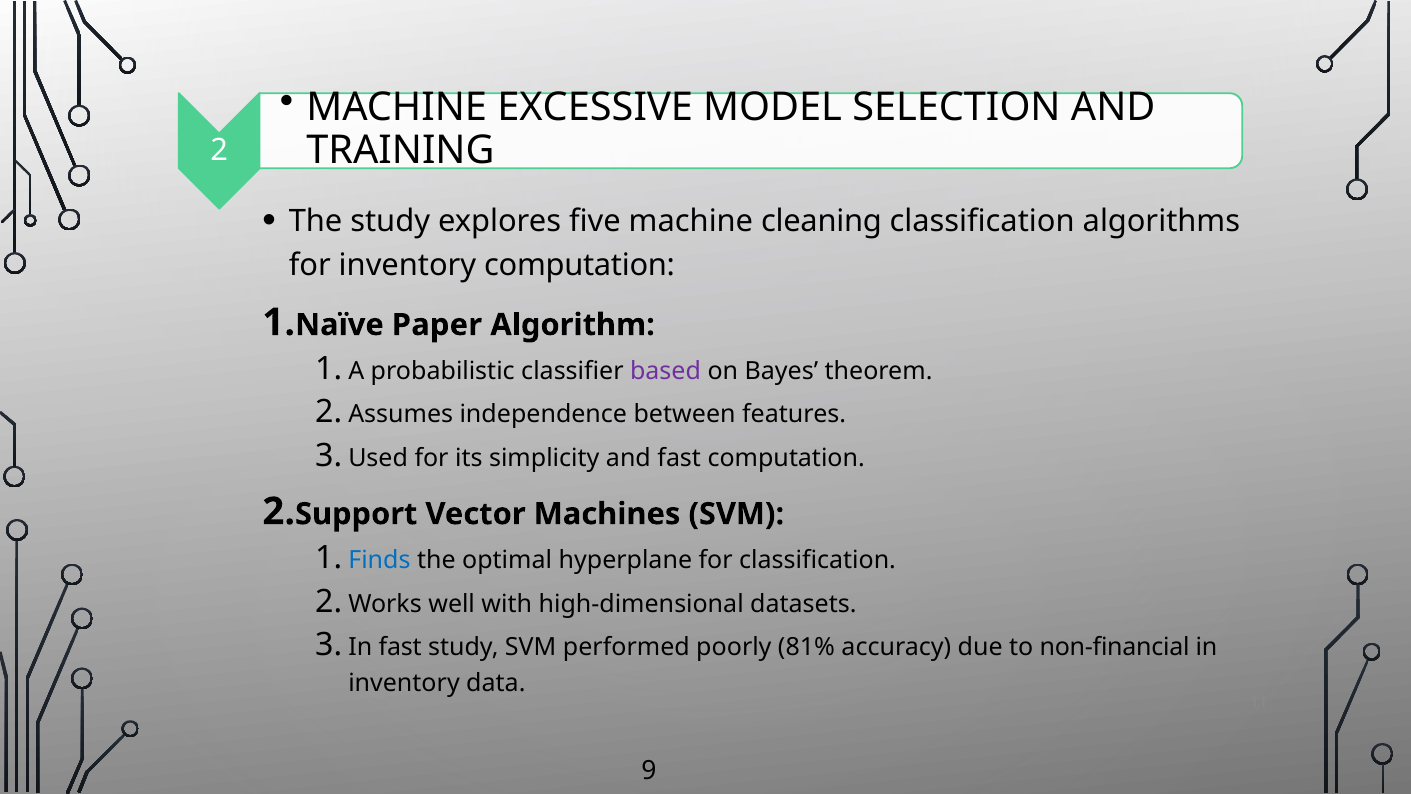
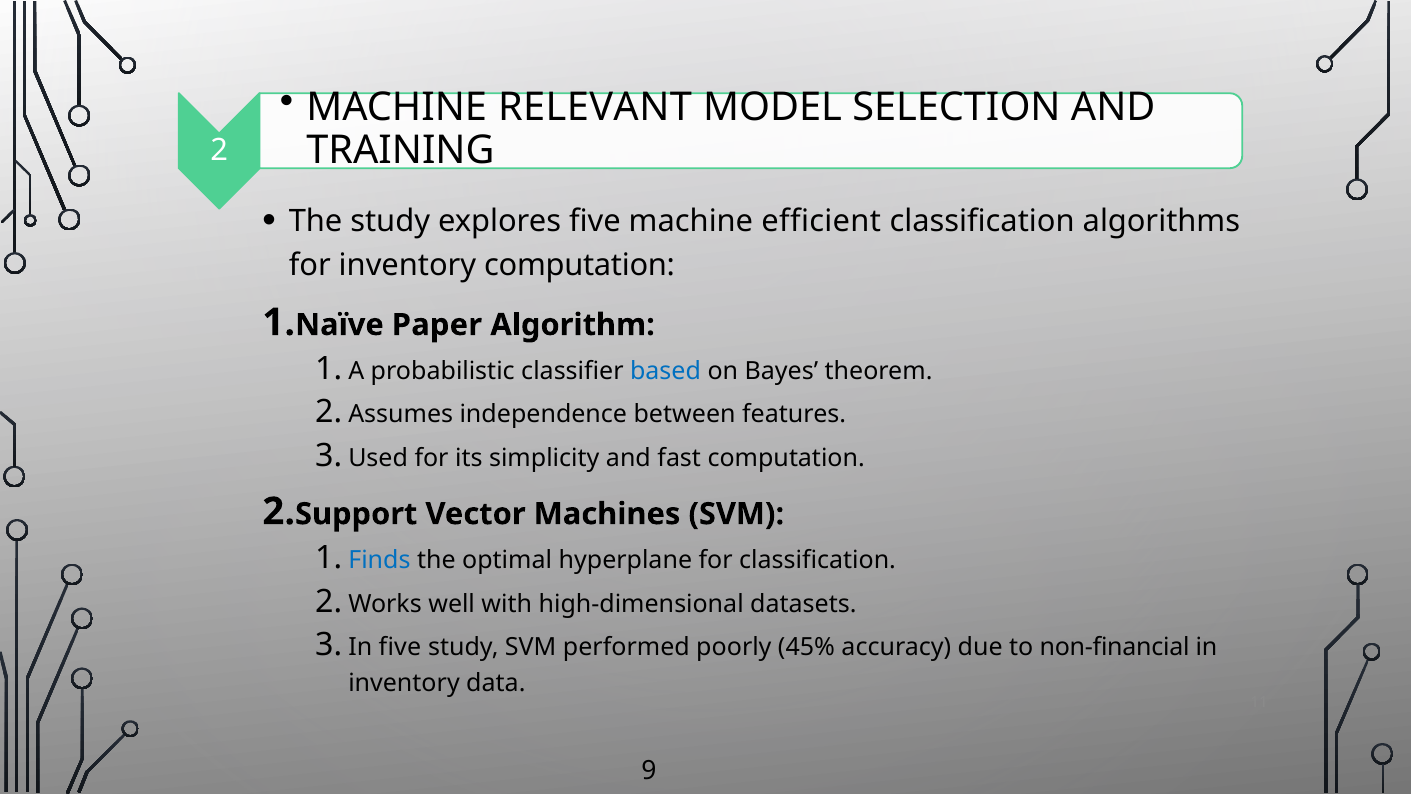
EXCESSIVE: EXCESSIVE -> RELEVANT (595, 107)
cleaning: cleaning -> efficient (821, 221)
based colour: purple -> blue (665, 371)
In fast: fast -> five (400, 647)
81%: 81% -> 45% (806, 647)
